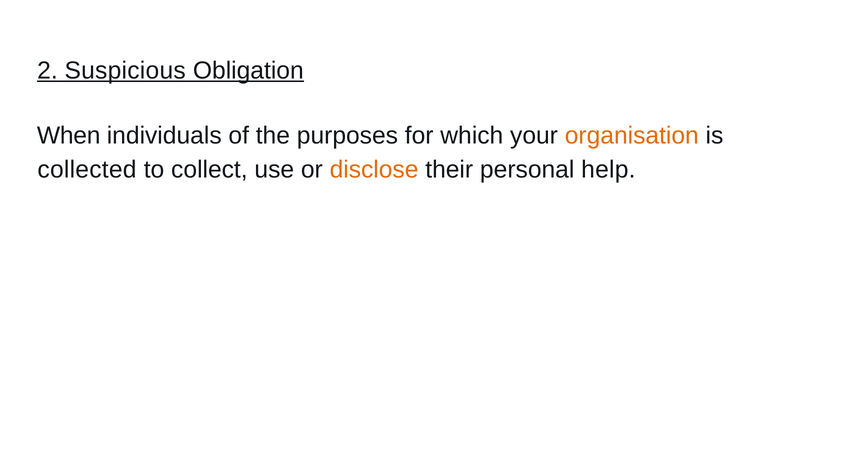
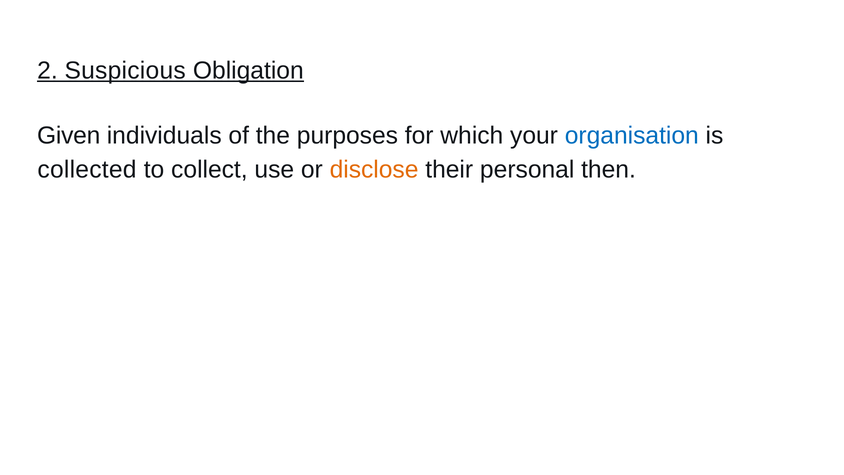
When: When -> Given (69, 136)
organisation colour: orange -> blue (632, 136)
help: help -> then (609, 170)
